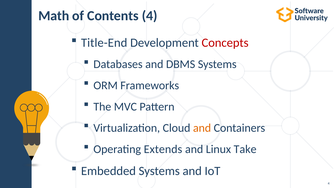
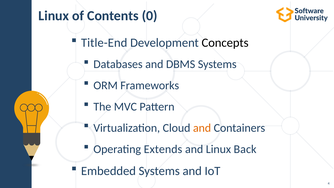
Math: Math -> Linux (54, 16)
Contents 4: 4 -> 0 (150, 16)
Concepts colour: red -> black (225, 43)
Take: Take -> Back (245, 149)
